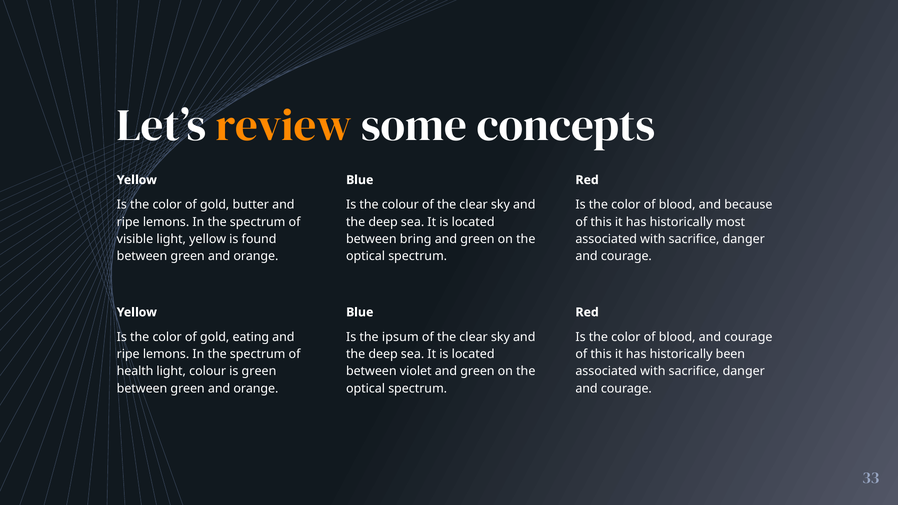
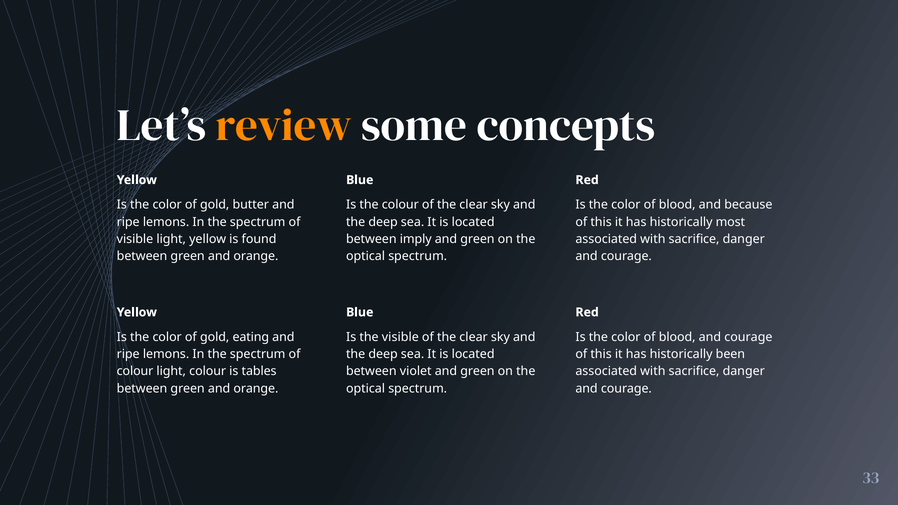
bring: bring -> imply (416, 239)
the ipsum: ipsum -> visible (400, 337)
health: health -> colour (135, 371)
is green: green -> tables (259, 371)
